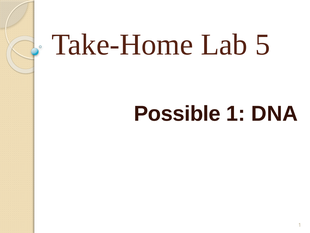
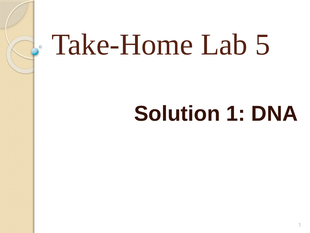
Possible: Possible -> Solution (177, 114)
